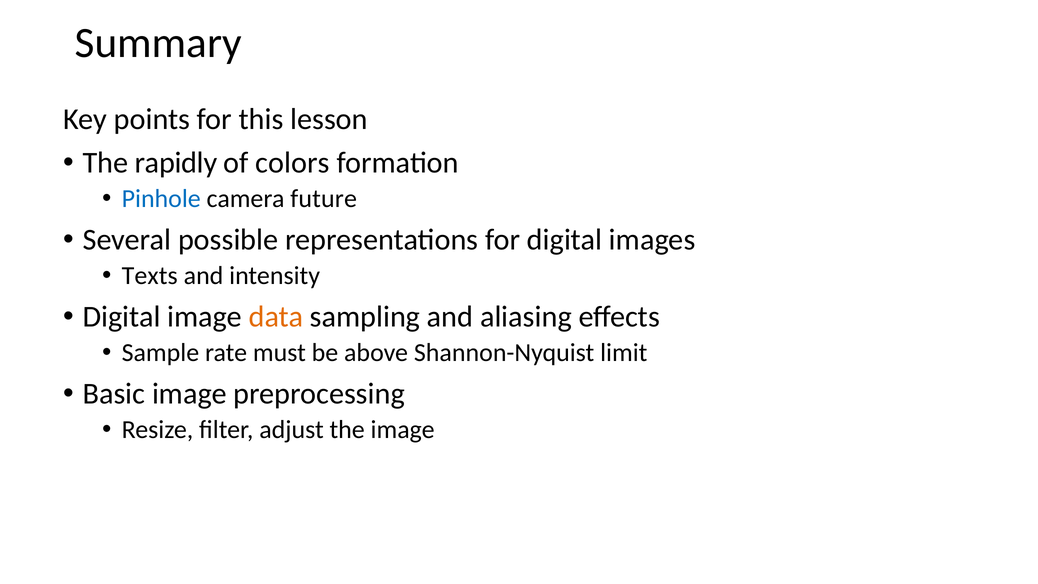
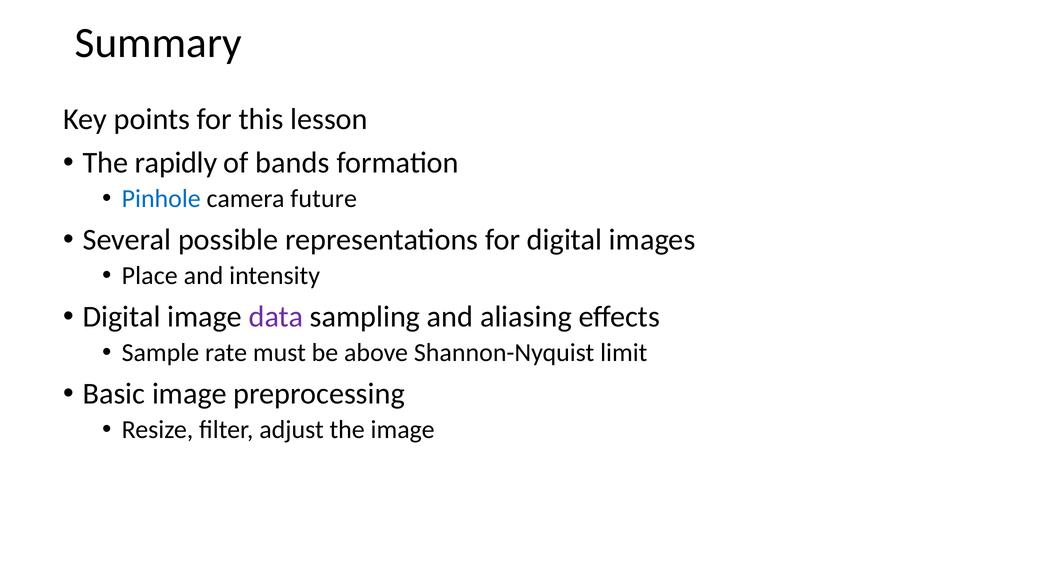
colors: colors -> bands (292, 163)
Texts: Texts -> Place (150, 276)
data colour: orange -> purple (276, 317)
